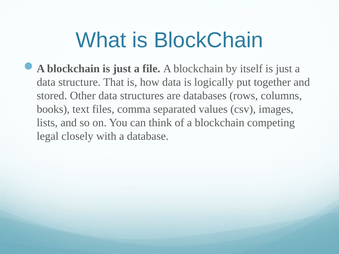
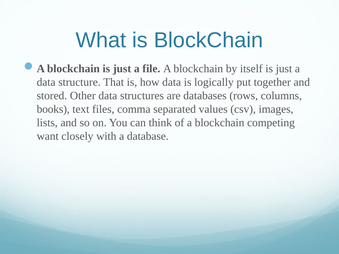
legal: legal -> want (48, 136)
